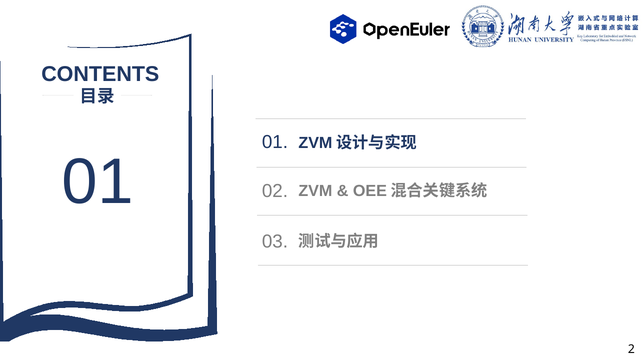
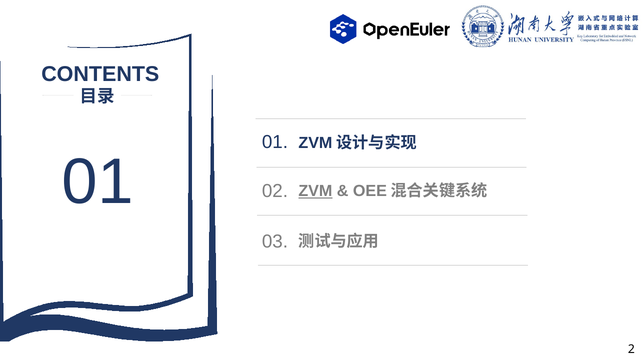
ZVM underline: none -> present (315, 191)
